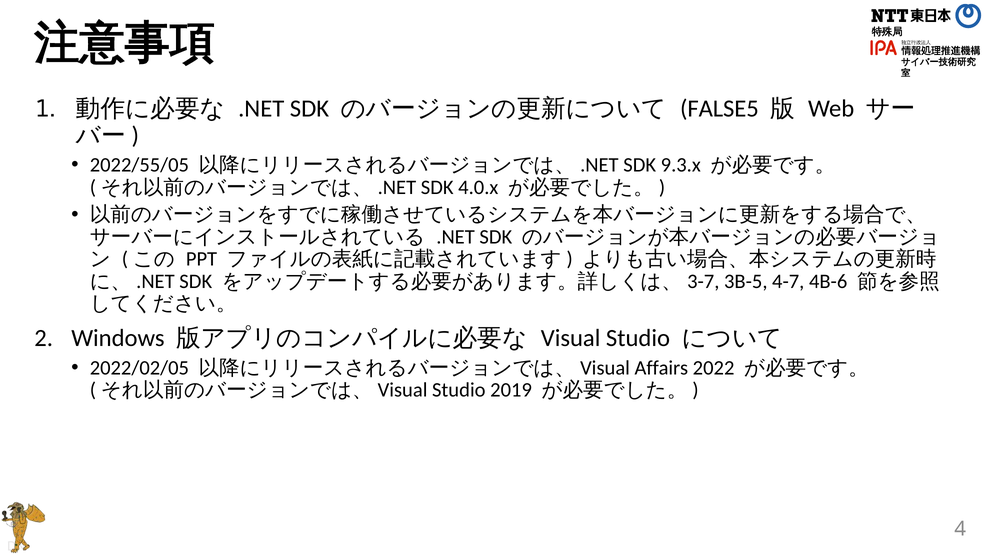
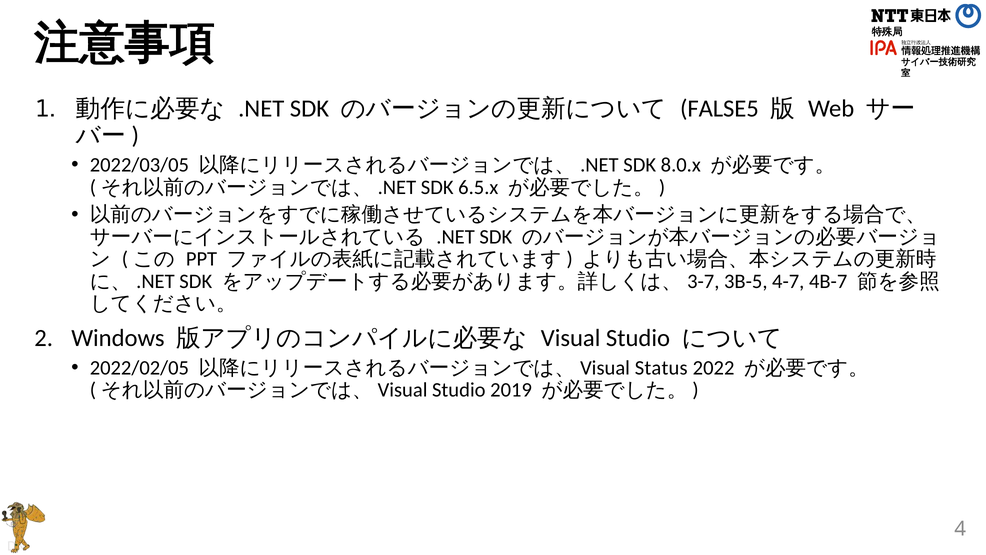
2022/55/05: 2022/55/05 -> 2022/03/05 (139, 165)
9.3.x: 9.3.x -> 8.0.x (681, 165)
4.0.x: 4.0.x -> 6.5.x (478, 187)
4B-6: 4B-6 -> 4B-7 (828, 281)
Affairs: Affairs -> Status (661, 368)
